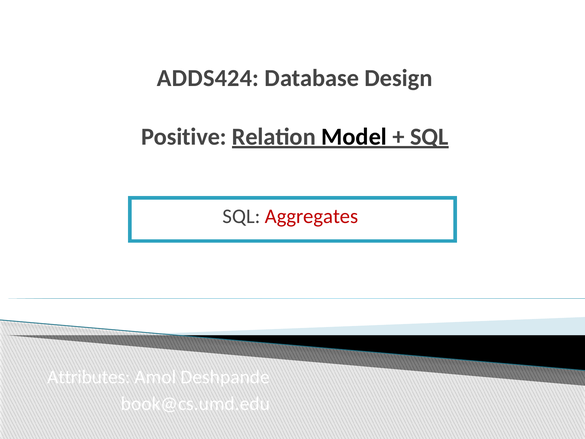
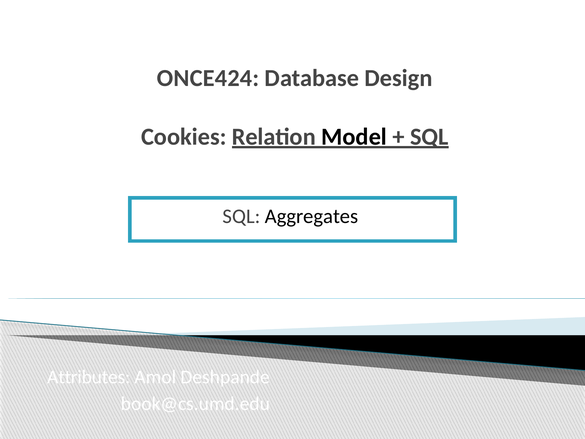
ADDS424: ADDS424 -> ONCE424 (208, 78)
Positive: Positive -> Cookies (184, 137)
Aggregates colour: red -> black (312, 216)
